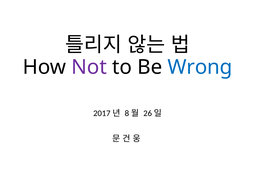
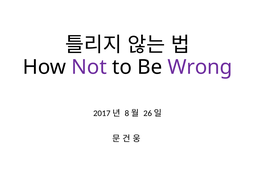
Wrong colour: blue -> purple (200, 67)
